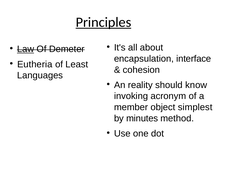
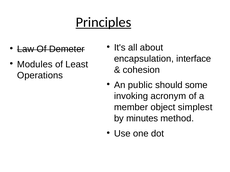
Law underline: present -> none (26, 49)
Eutheria: Eutheria -> Modules (35, 64)
Languages: Languages -> Operations (40, 76)
reality: reality -> public (140, 85)
know: know -> some (196, 85)
